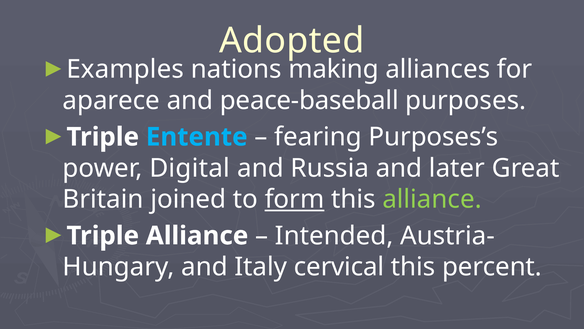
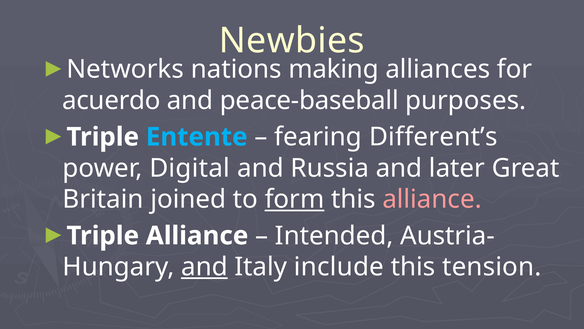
Adopted: Adopted -> Newbies (292, 41)
Examples: Examples -> Networks (125, 69)
aparece: aparece -> acuerdo (111, 100)
Purposes’s: Purposes’s -> Different’s (433, 137)
alliance colour: light green -> pink (432, 199)
and underline: none -> present (204, 267)
cervical: cervical -> include (339, 267)
percent: percent -> tension (492, 267)
